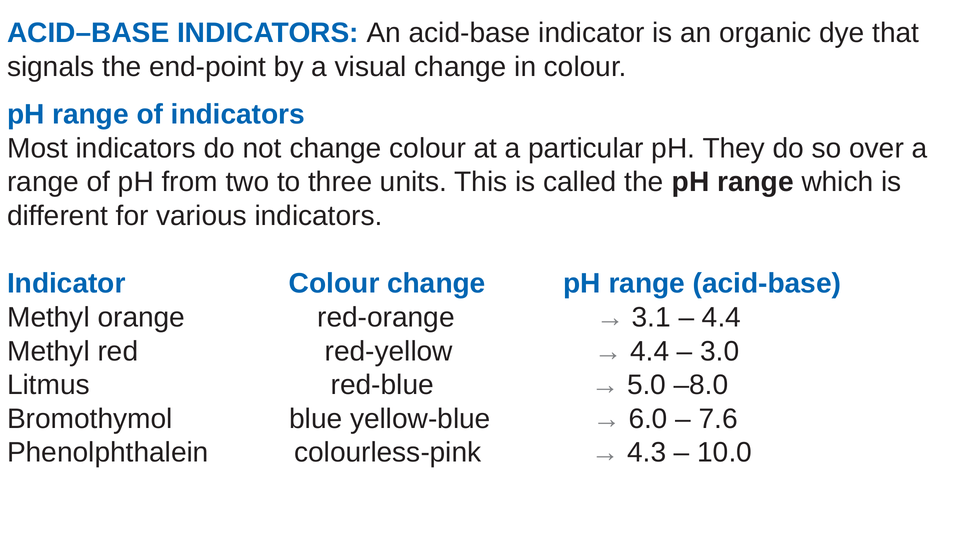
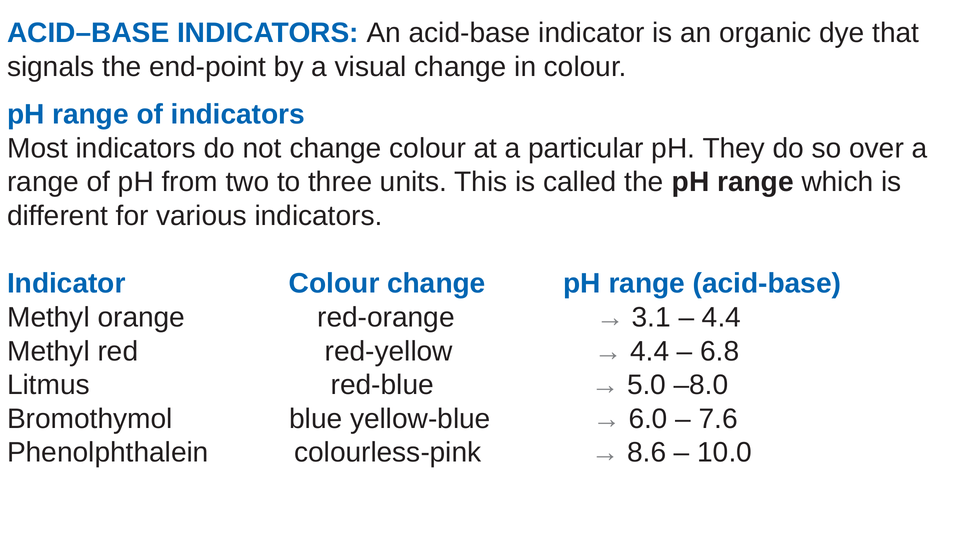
3.0: 3.0 -> 6.8 (720, 351)
4.3: 4.3 -> 8.6 (647, 452)
